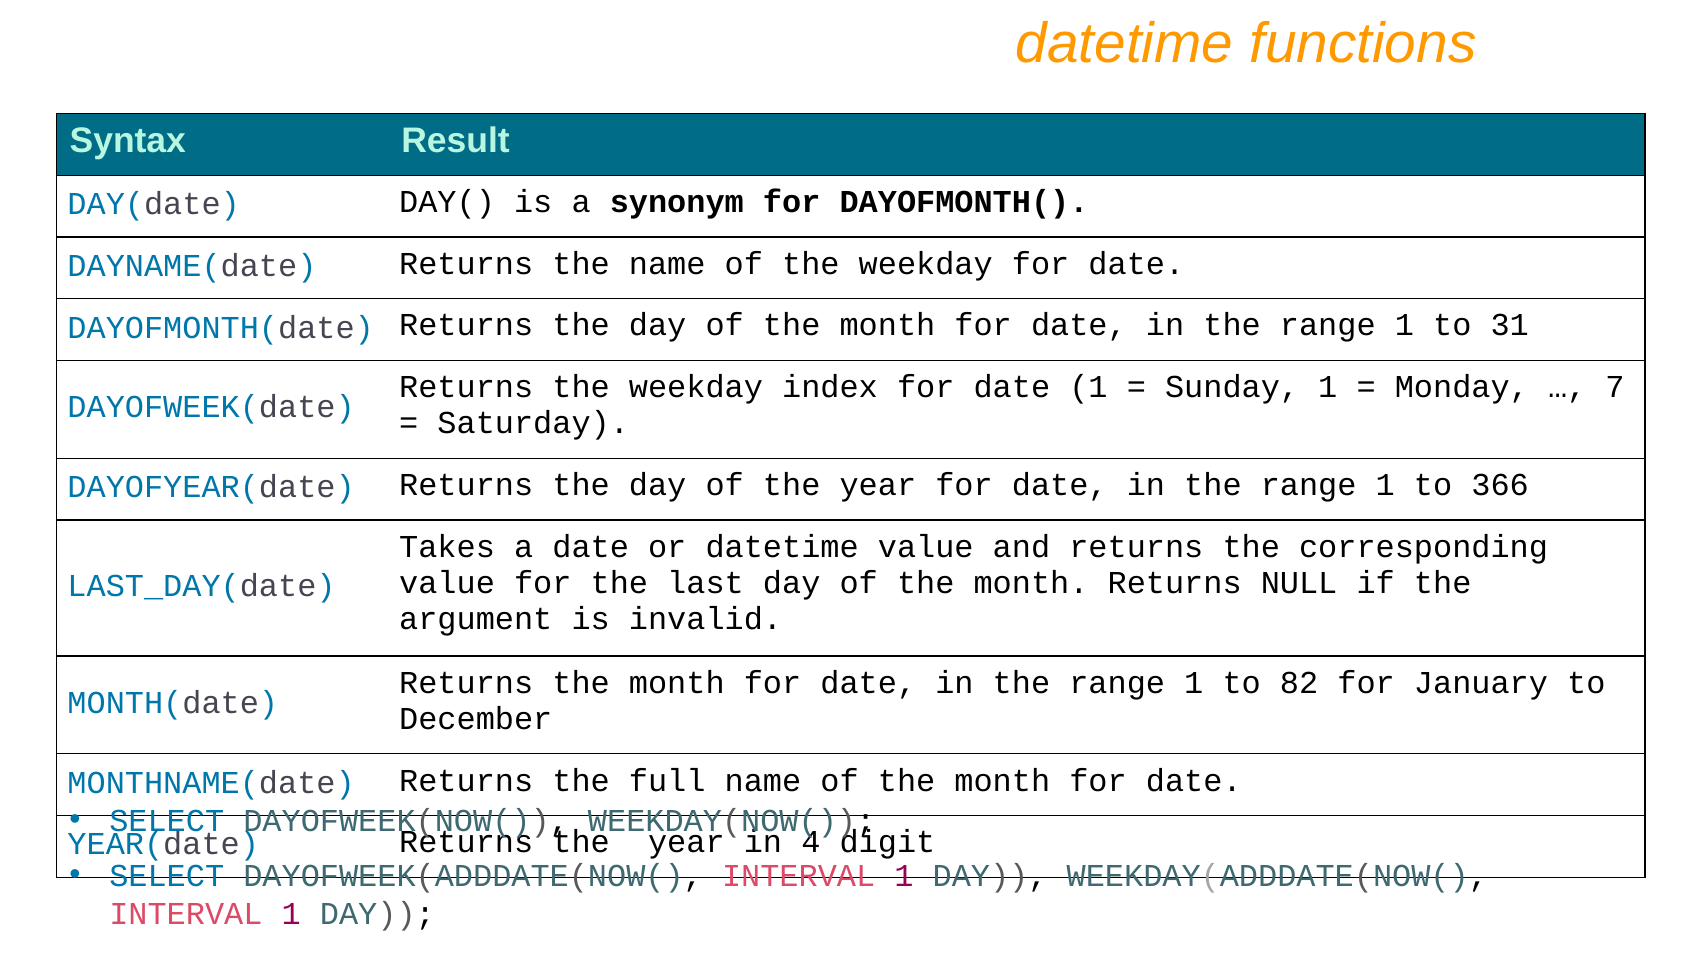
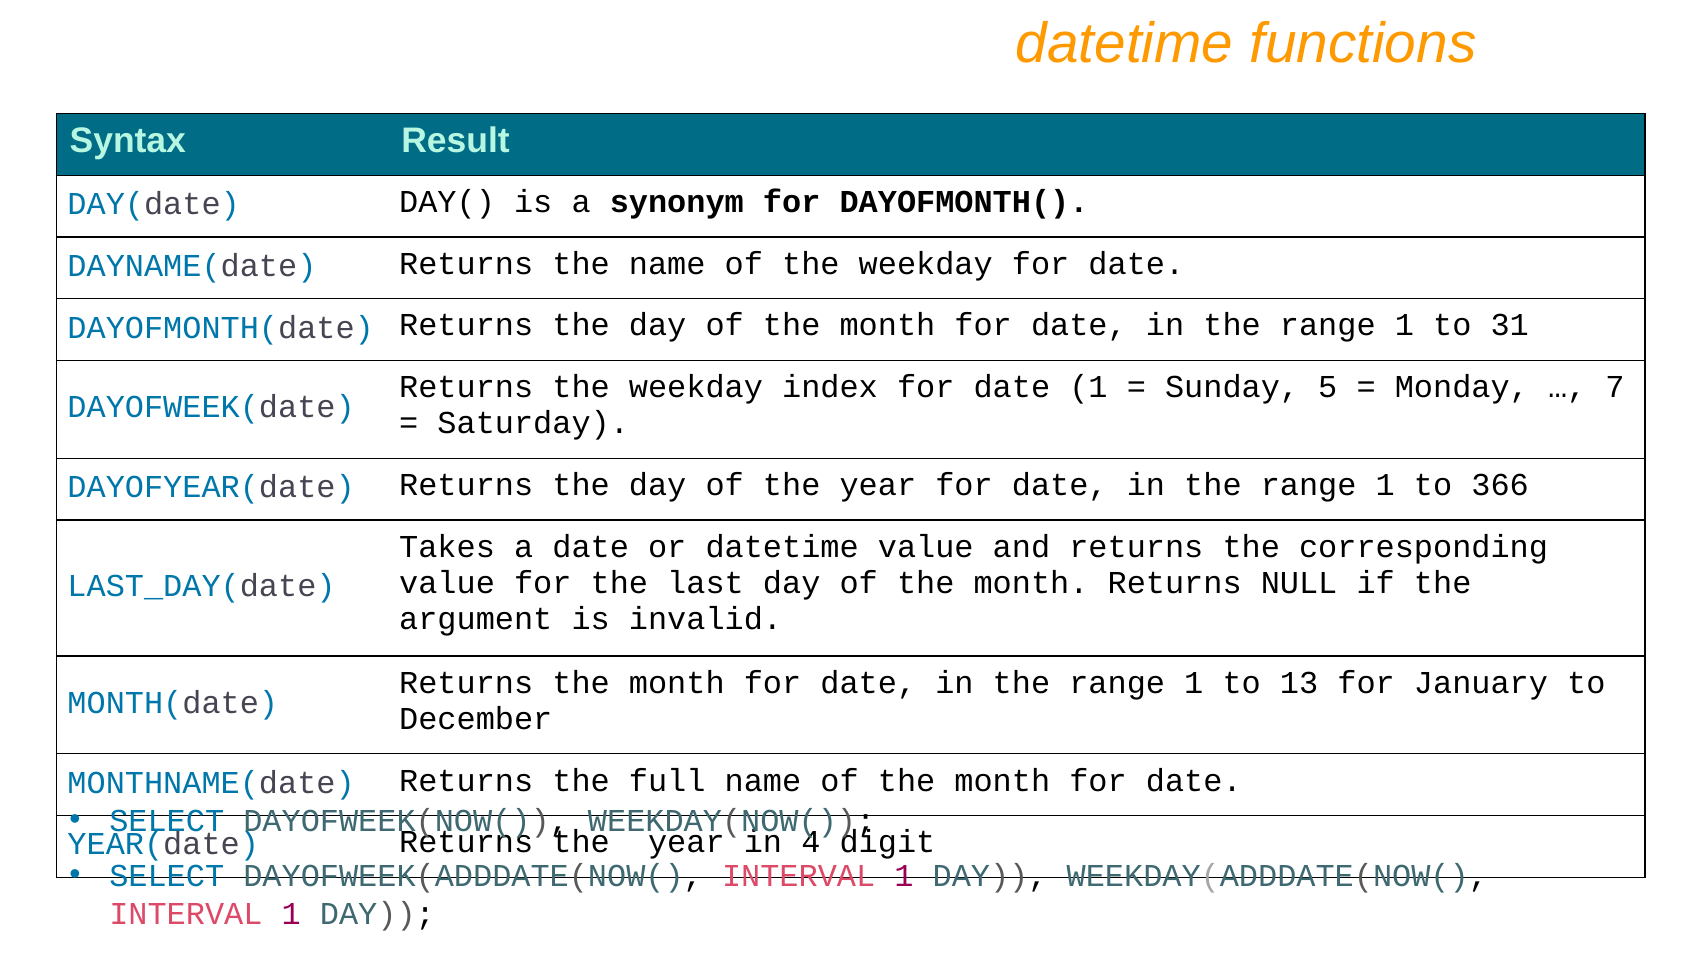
Sunday 1: 1 -> 5 (1328, 387)
82: 82 -> 13 (1299, 683)
